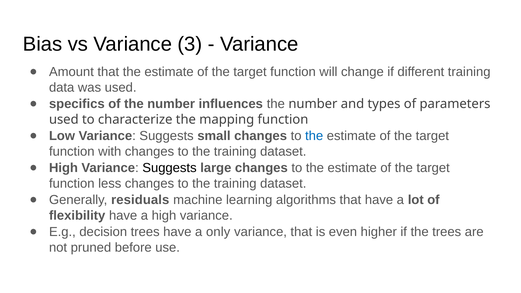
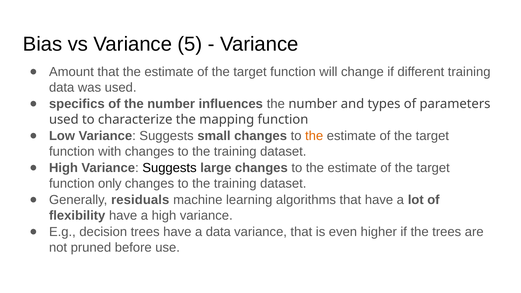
3: 3 -> 5 (190, 44)
the colour: blue -> orange (314, 136)
less: less -> only (110, 183)
a only: only -> data (218, 232)
